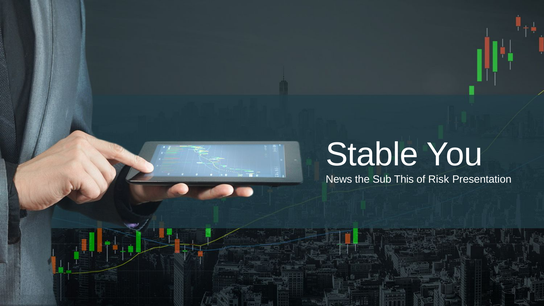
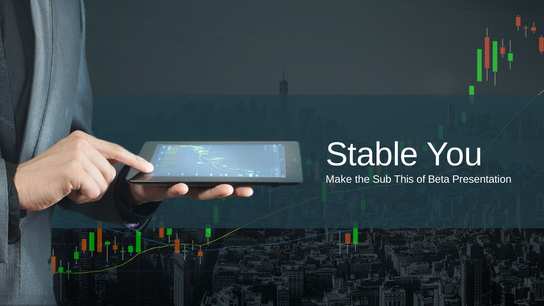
News: News -> Make (339, 179)
Risk: Risk -> Beta (439, 179)
